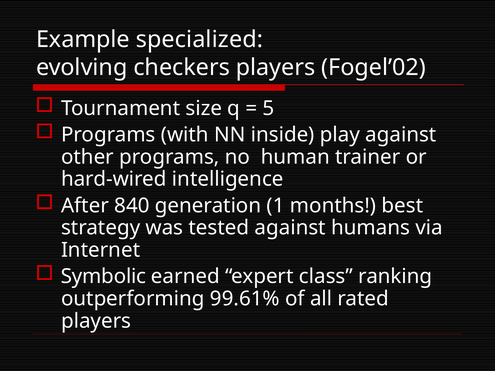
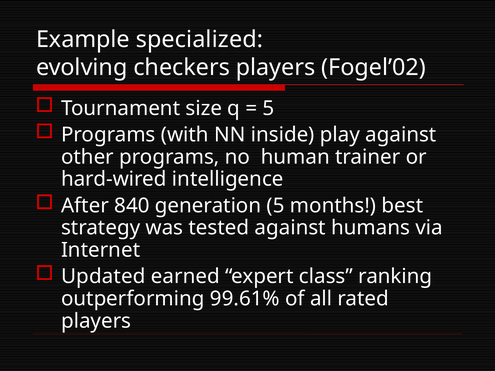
generation 1: 1 -> 5 (276, 206)
Symbolic: Symbolic -> Updated (103, 277)
